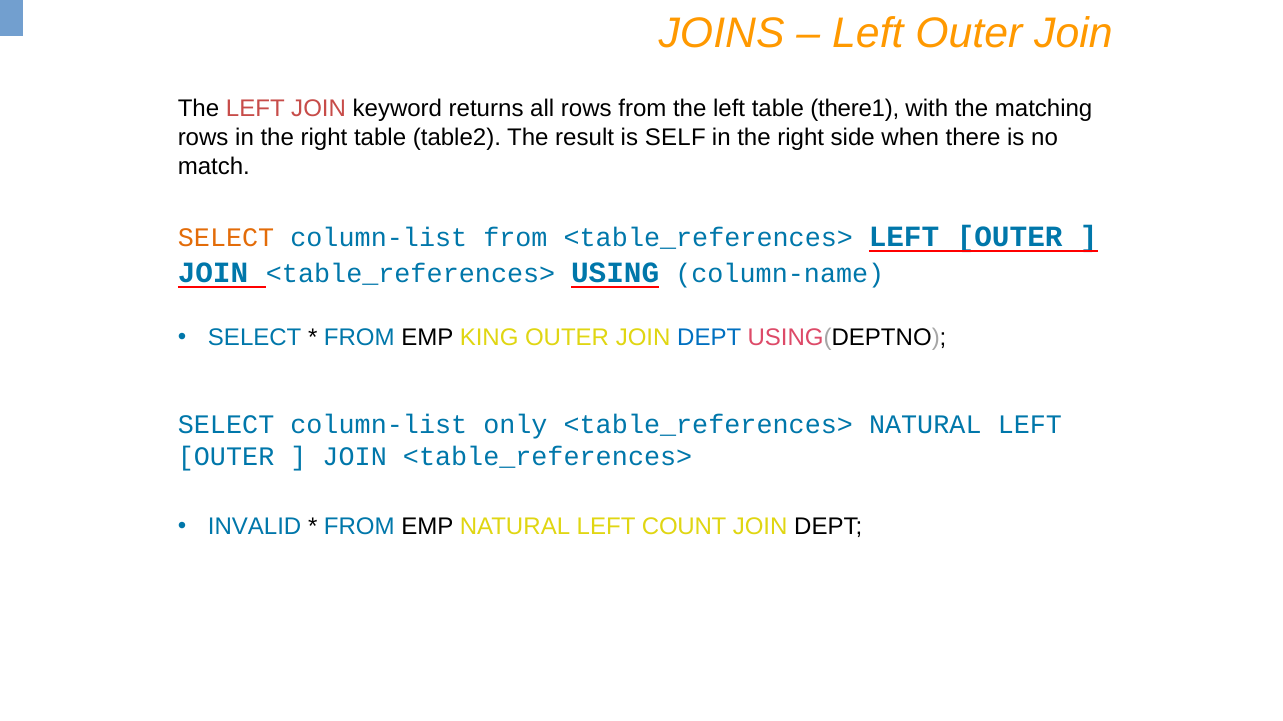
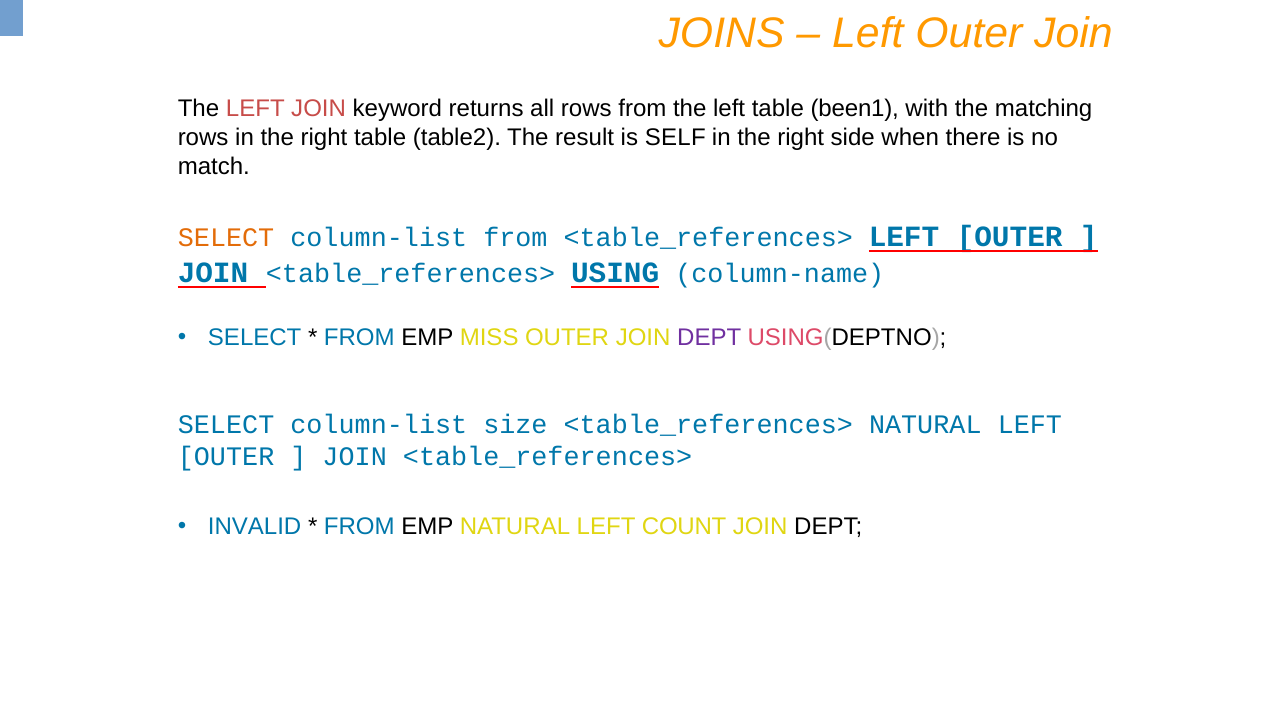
there1: there1 -> been1 (855, 109)
KING: KING -> MISS (489, 338)
DEPT colour: blue -> purple (709, 338)
only: only -> size (515, 425)
